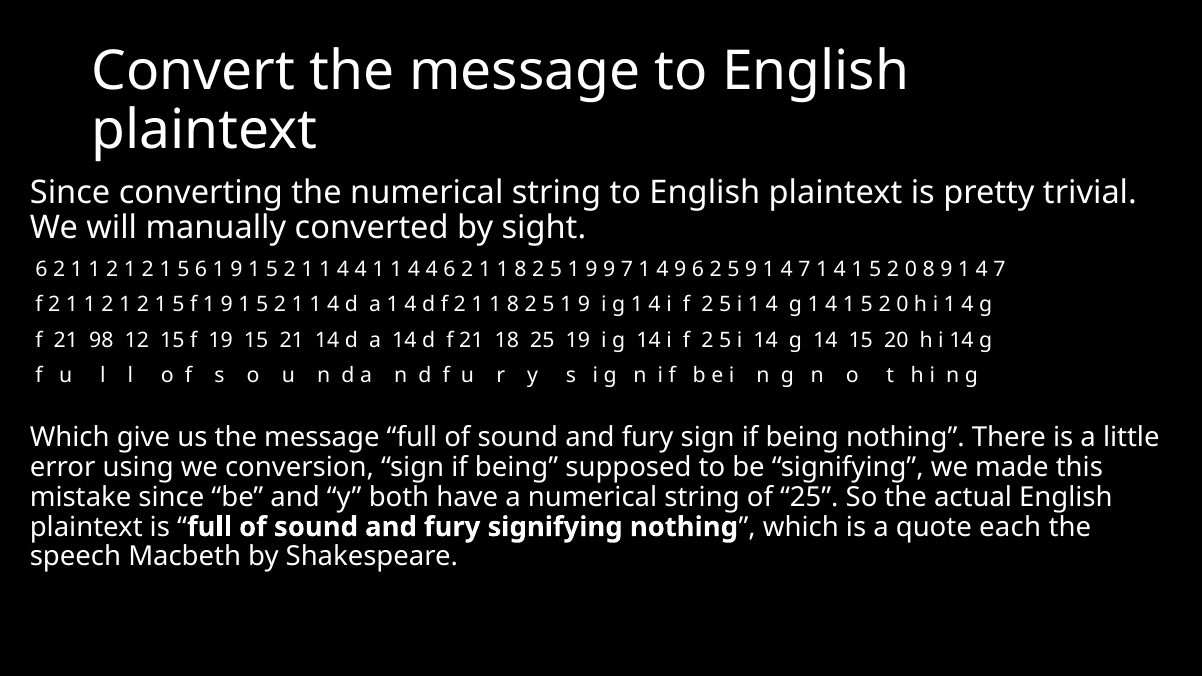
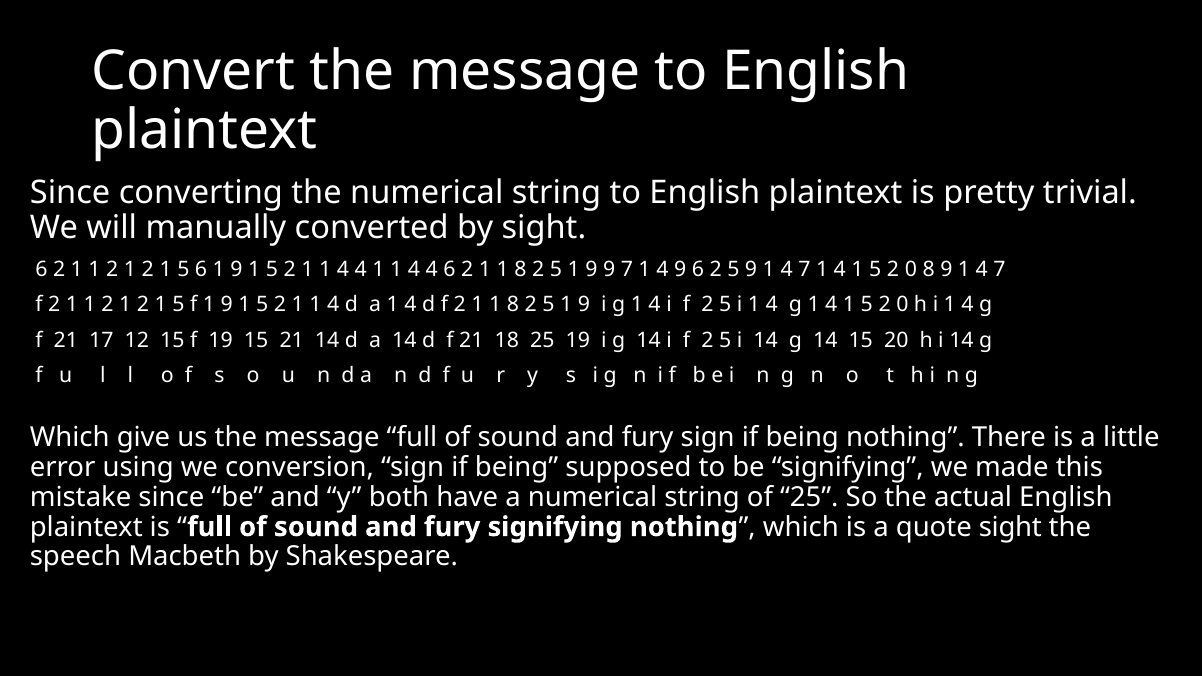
98: 98 -> 17 (101, 341)
quote each: each -> sight (1010, 527)
